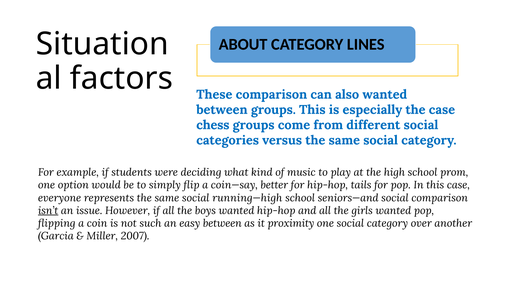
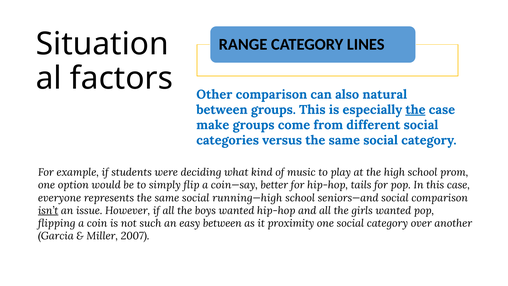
ABOUT: ABOUT -> RANGE (243, 44)
These: These -> Other (214, 94)
also wanted: wanted -> natural (385, 94)
the underline: none -> present (415, 110)
chess: chess -> make (213, 125)
